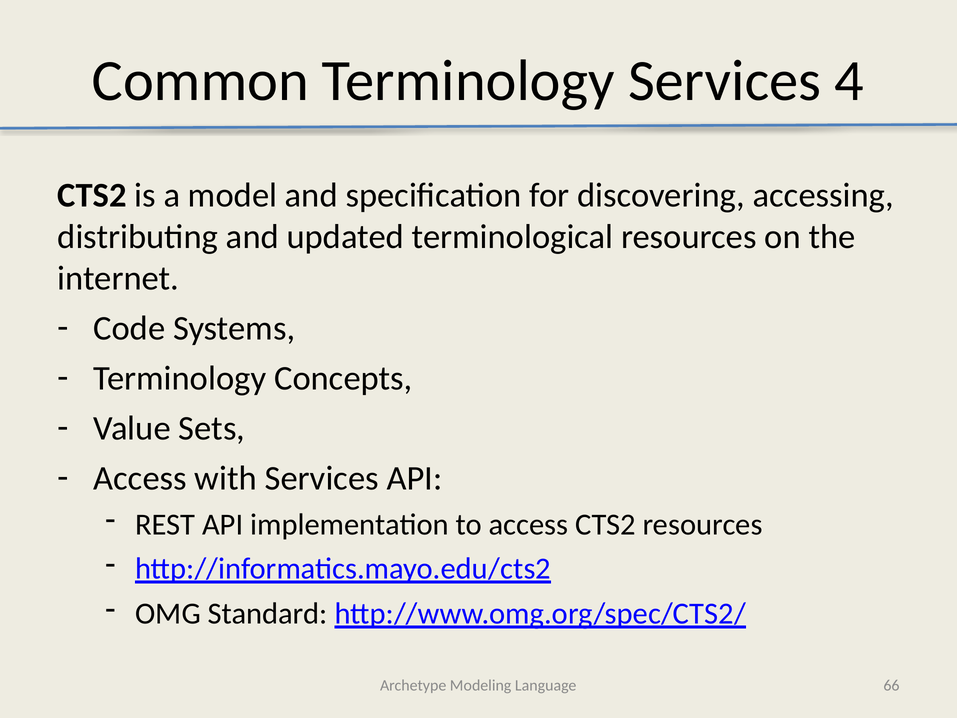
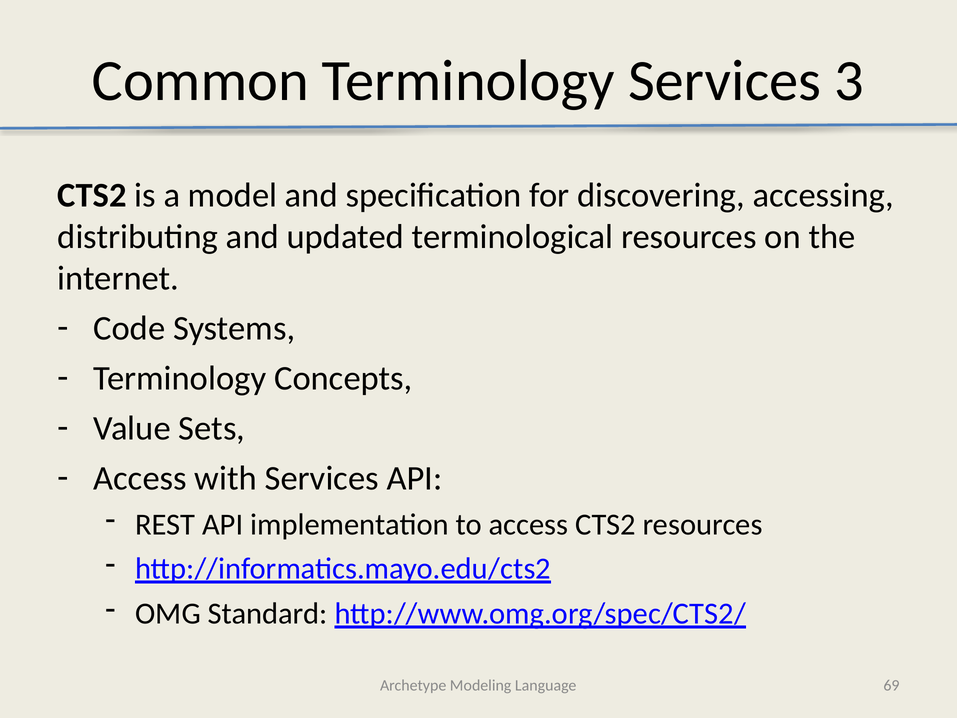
4: 4 -> 3 (849, 81)
66: 66 -> 69 (891, 685)
